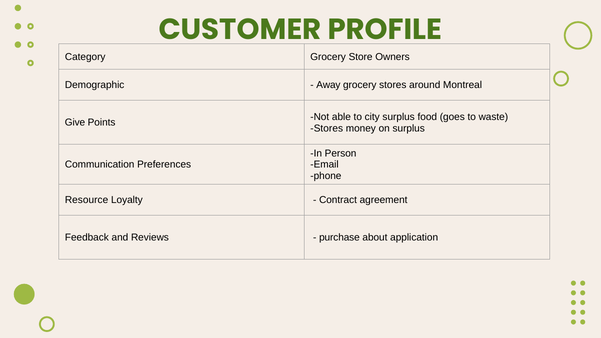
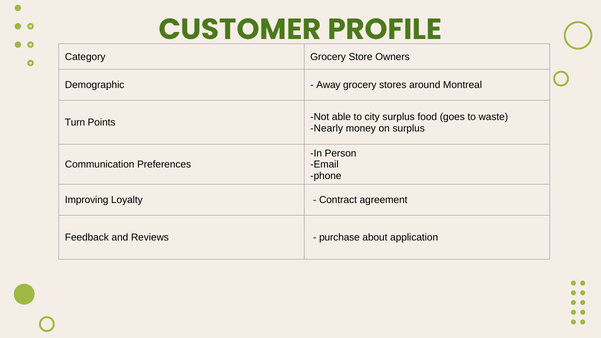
Give: Give -> Turn (75, 123)
Stores: Stores -> Nearly (327, 128)
Resource: Resource -> Improving (87, 200)
